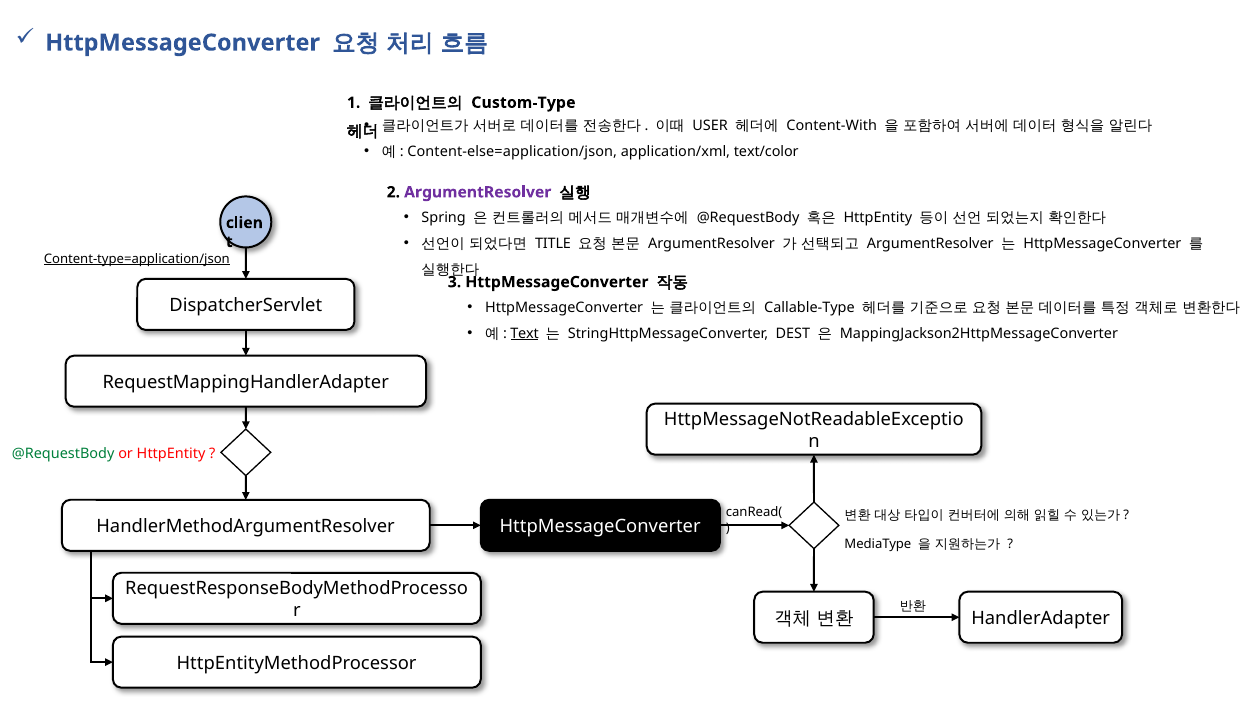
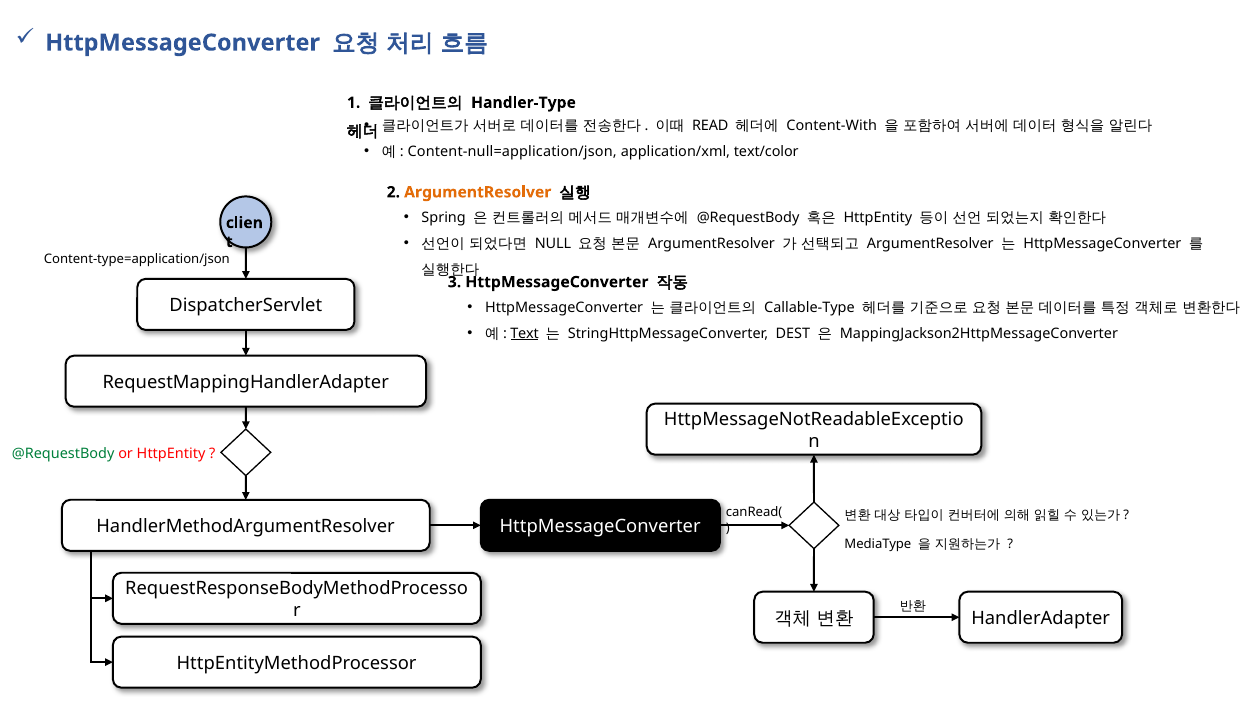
Custom-Type: Custom-Type -> Handler-Type (523, 103)
USER: USER -> READ (710, 125)
Content-else=application/json: Content-else=application/json -> Content-null=application/json (512, 151)
ArgumentResolver colour: purple -> orange (478, 192)
TITLE: TITLE -> NULL (553, 244)
Content-type=application/json underline: present -> none (137, 259)
